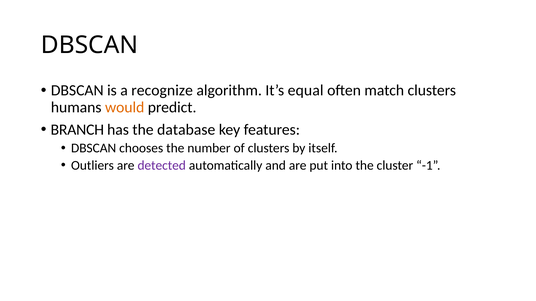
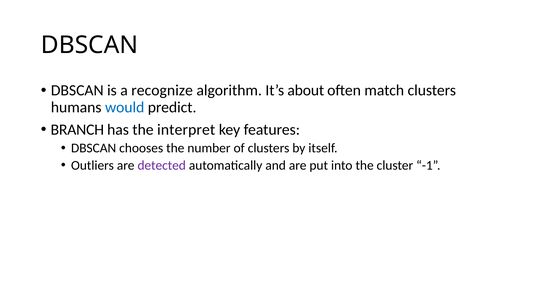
equal: equal -> about (306, 91)
would colour: orange -> blue (125, 108)
database: database -> interpret (186, 130)
